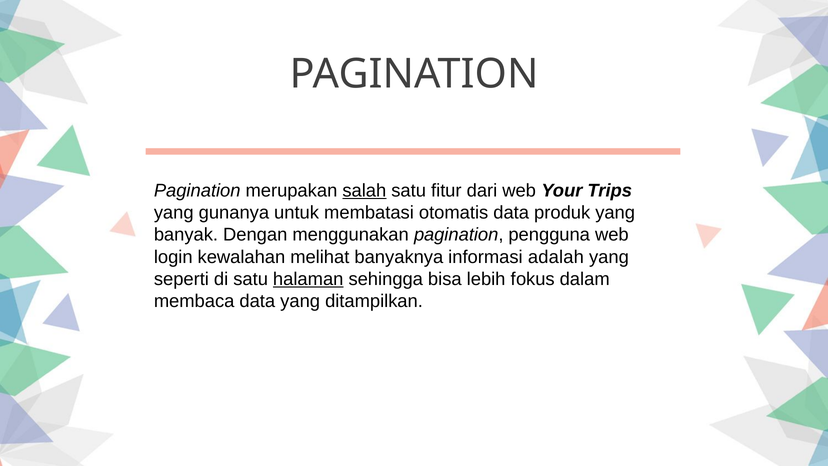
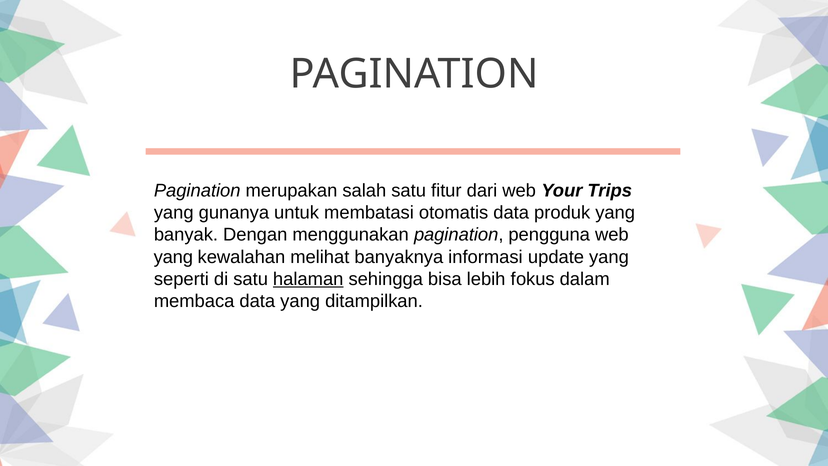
salah underline: present -> none (364, 191)
login: login -> yang (173, 257)
adalah: adalah -> update (556, 257)
